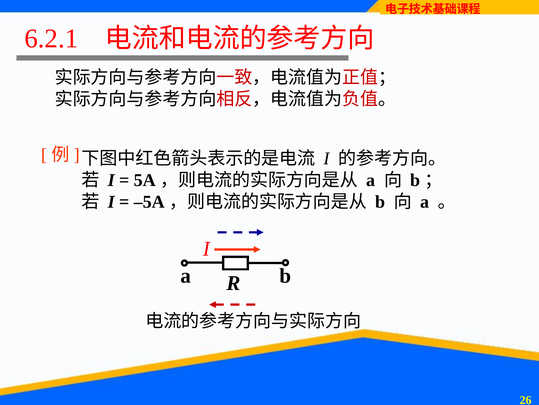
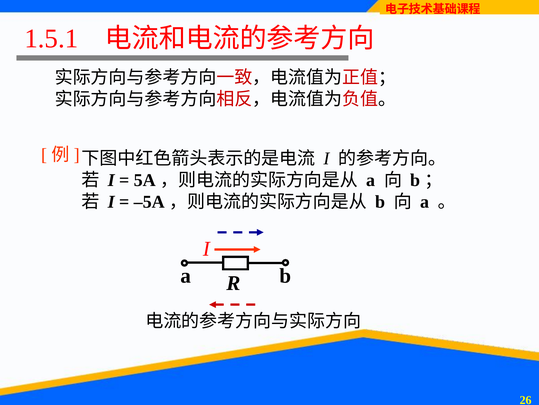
6.2.1: 6.2.1 -> 1.5.1 (51, 38)
